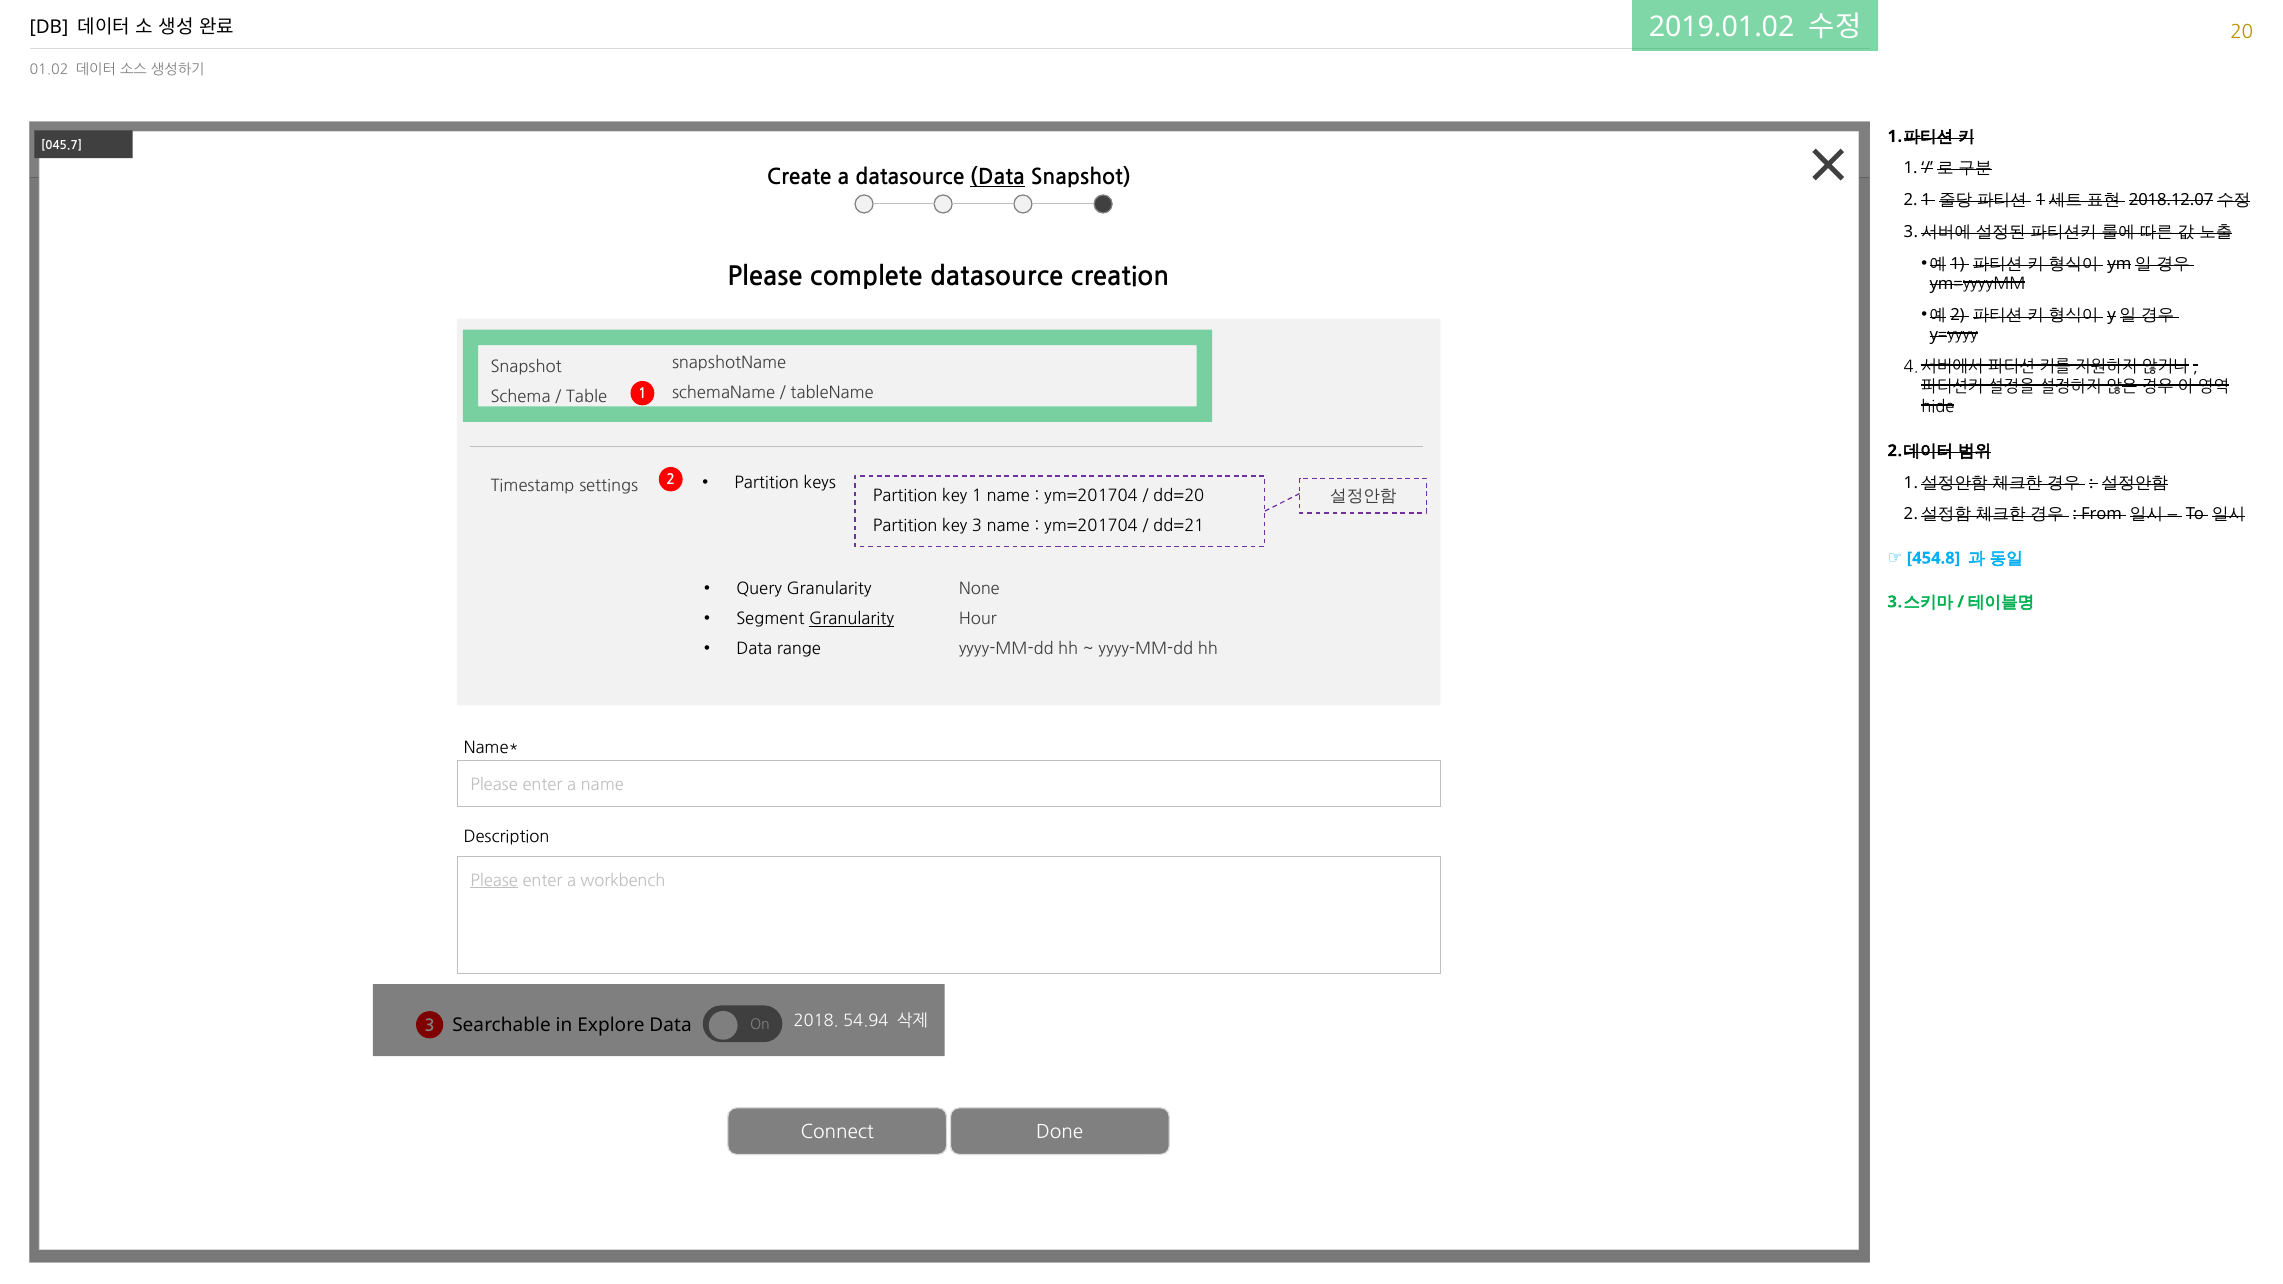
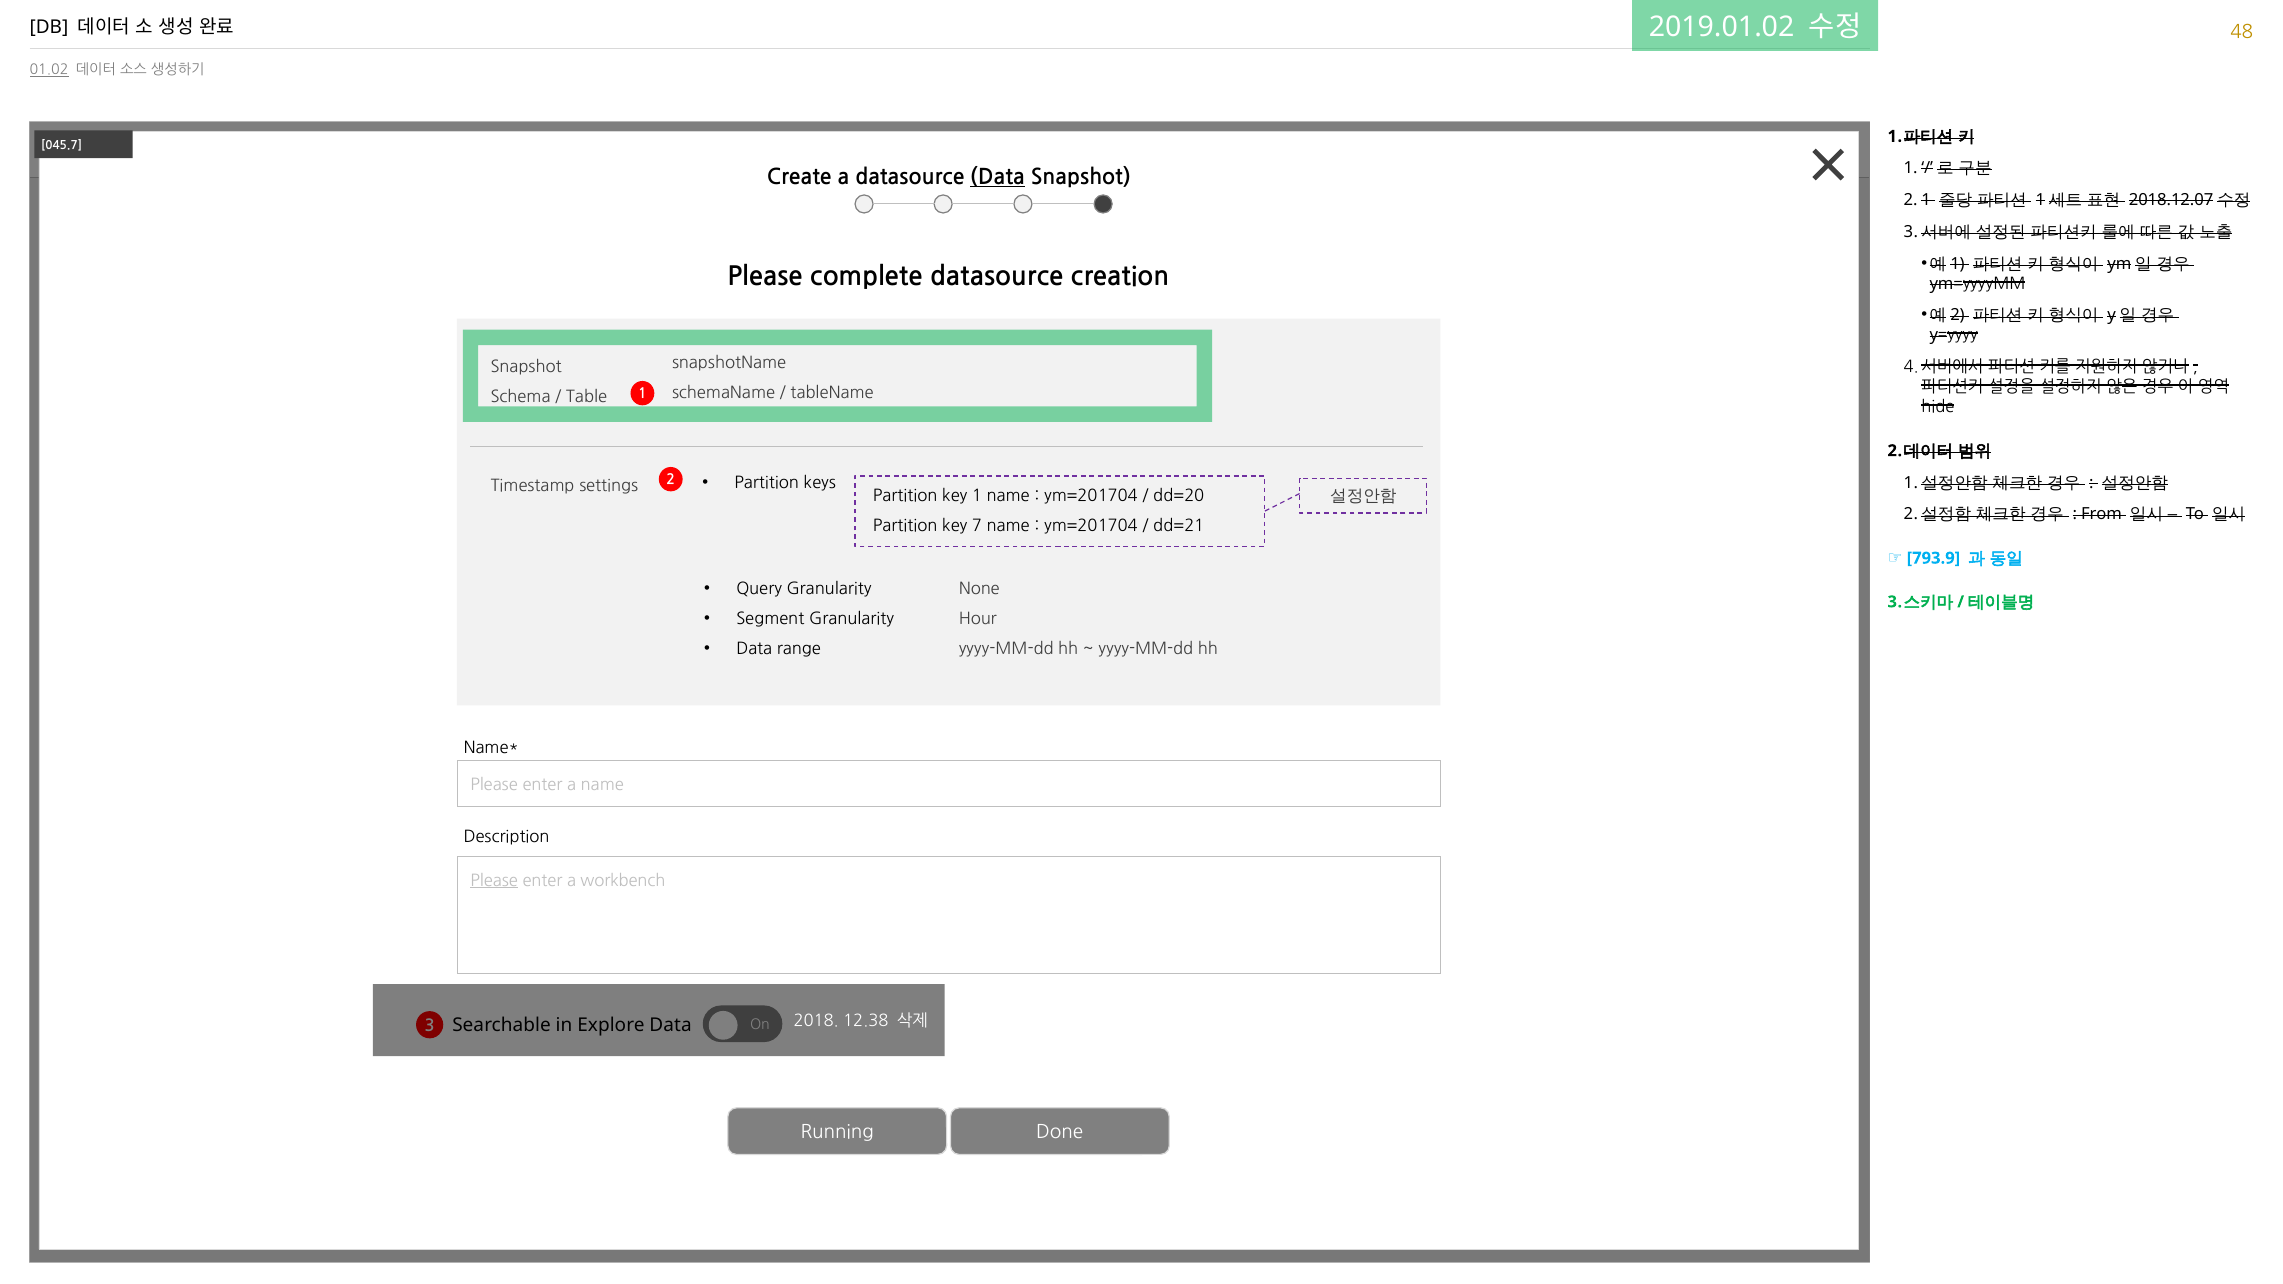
20: 20 -> 48 (2242, 32)
01.02 underline: none -> present (49, 70)
key 3: 3 -> 7 (977, 526)
454.8: 454.8 -> 793.9 (1933, 558)
Granularity underline: present -> none (852, 619)
54.94: 54.94 -> 12.38 (866, 1021)
Connect: Connect -> Running (837, 1133)
